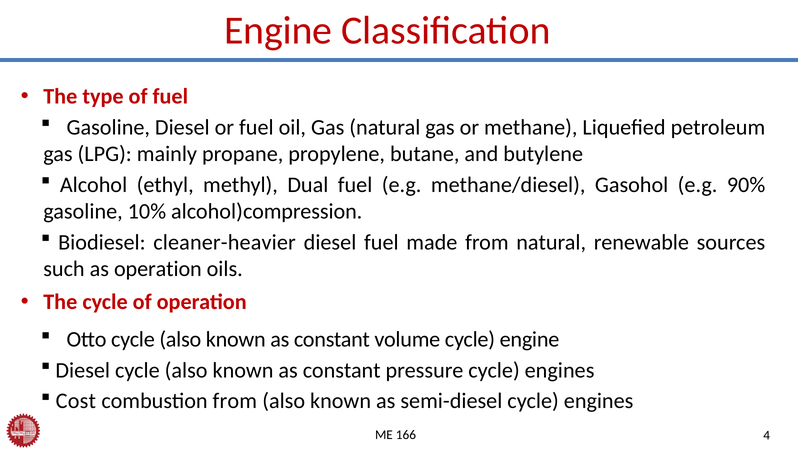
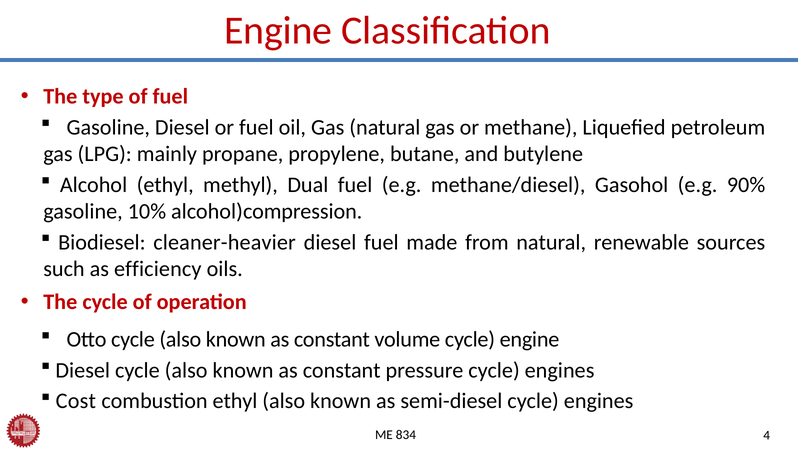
as operation: operation -> efficiency (158, 269)
combustion from: from -> ethyl (235, 401)
166: 166 -> 834 (406, 435)
